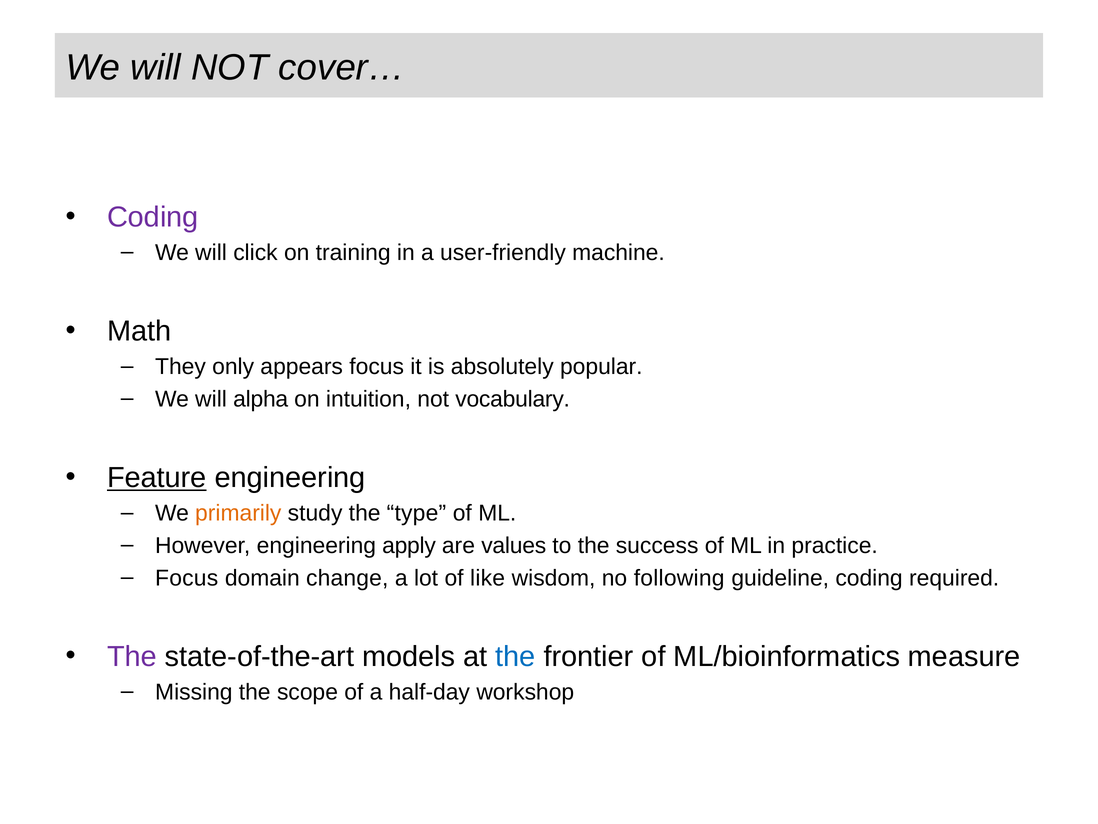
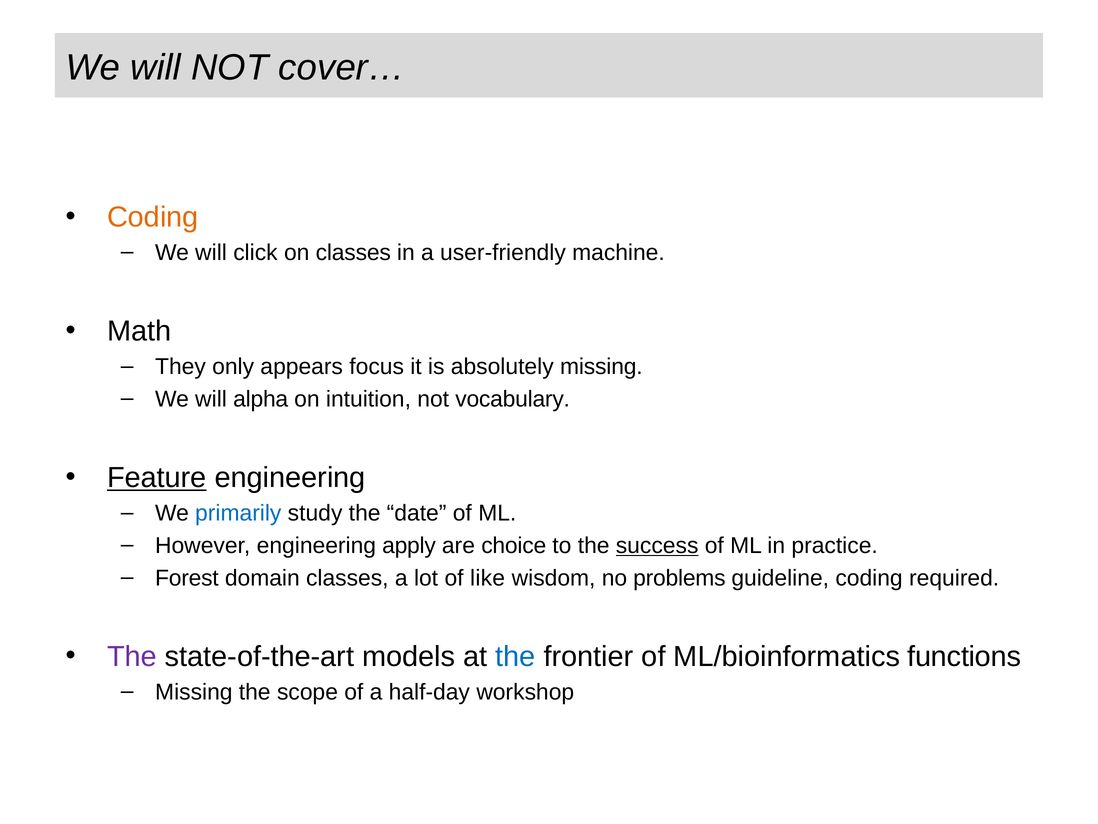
Coding colour: purple -> orange (153, 217)
on training: training -> classes (353, 253)
absolutely popular: popular -> missing (601, 367)
primarily colour: orange -> blue (238, 513)
type: type -> date (417, 513)
values: values -> choice (514, 545)
success underline: none -> present (657, 545)
Focus: Focus -> Forest (187, 578)
domain change: change -> classes (347, 578)
following: following -> problems (679, 578)
measure: measure -> functions (964, 656)
